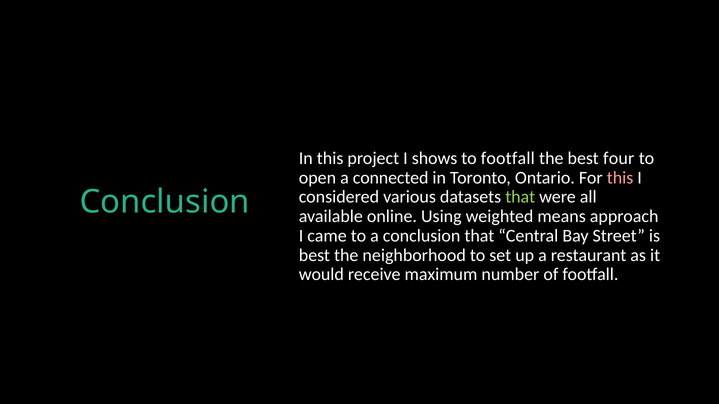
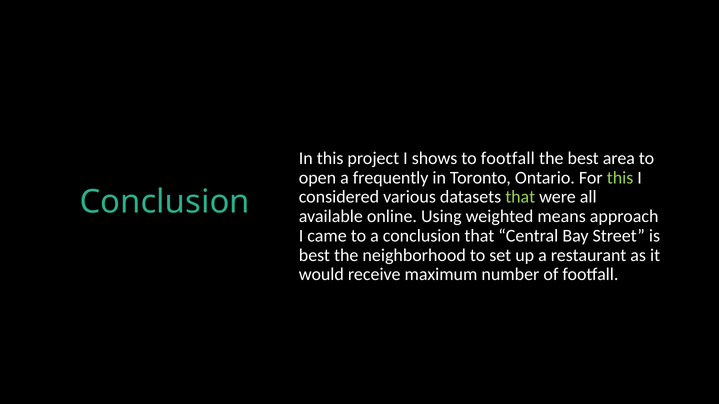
four: four -> area (619, 158)
connected: connected -> frequently (391, 178)
this colour: pink -> light green (620, 178)
